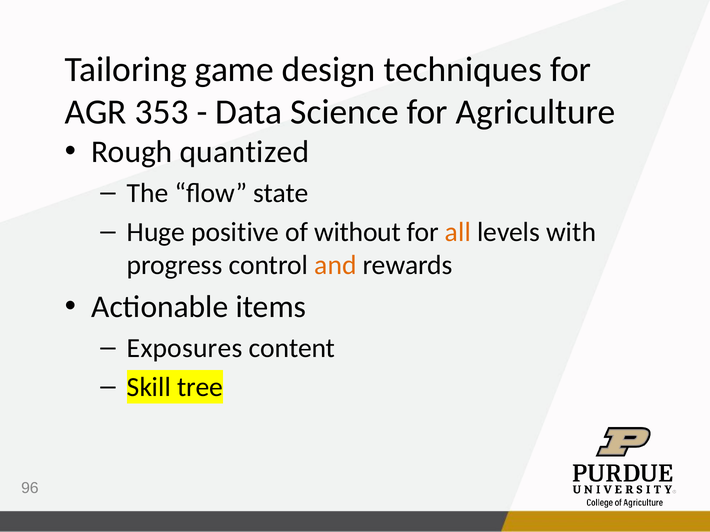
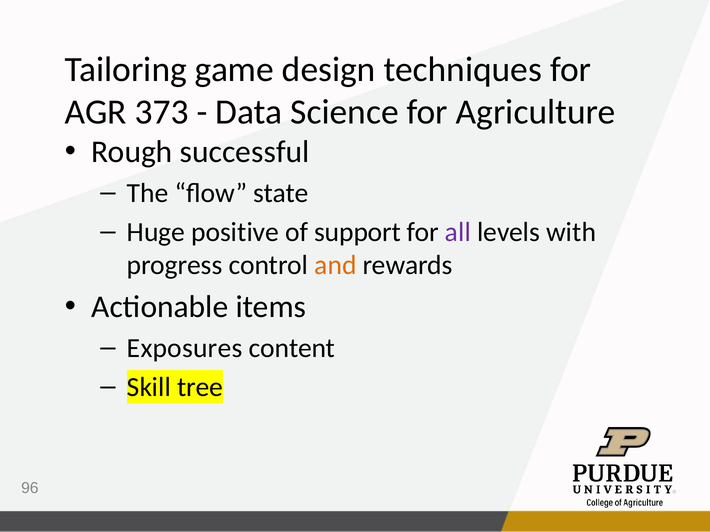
353: 353 -> 373 (162, 112)
quantized: quantized -> successful (245, 152)
without: without -> support (358, 232)
all colour: orange -> purple (458, 232)
